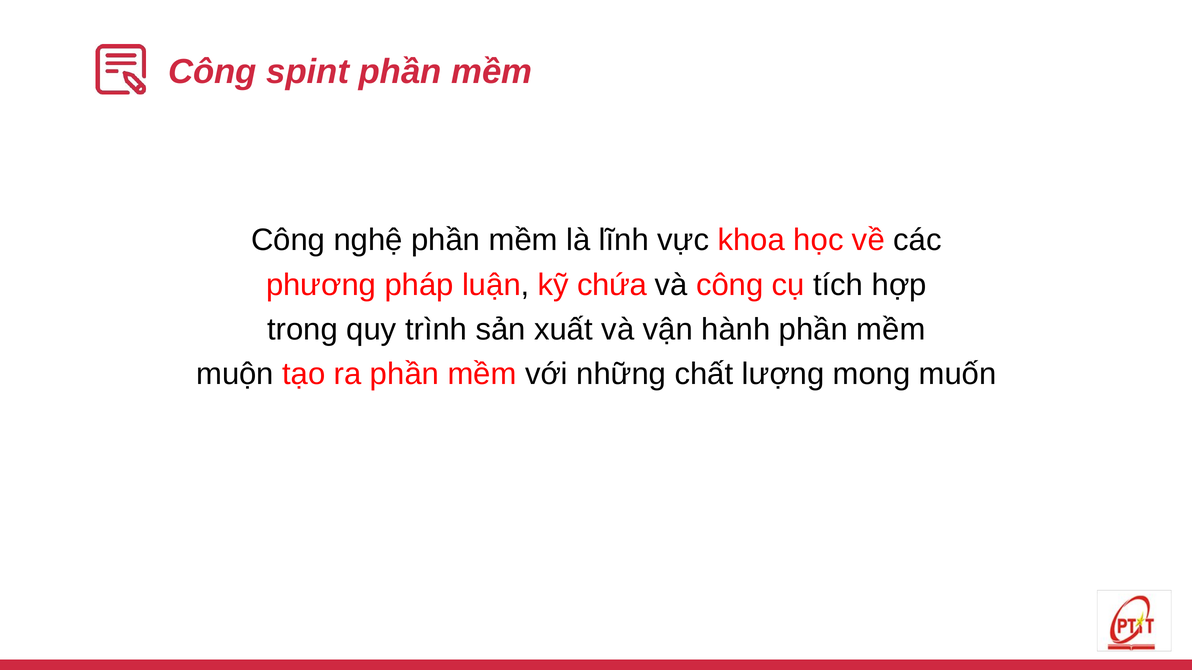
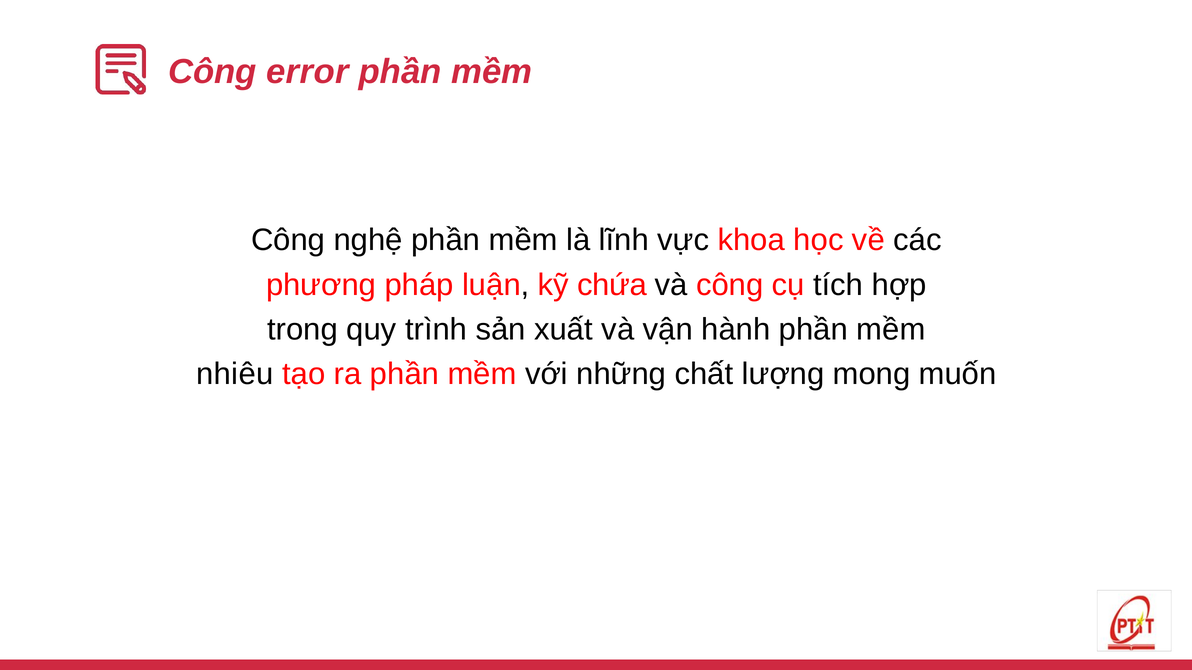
spint: spint -> error (307, 72)
muộn: muộn -> nhiêu (235, 374)
